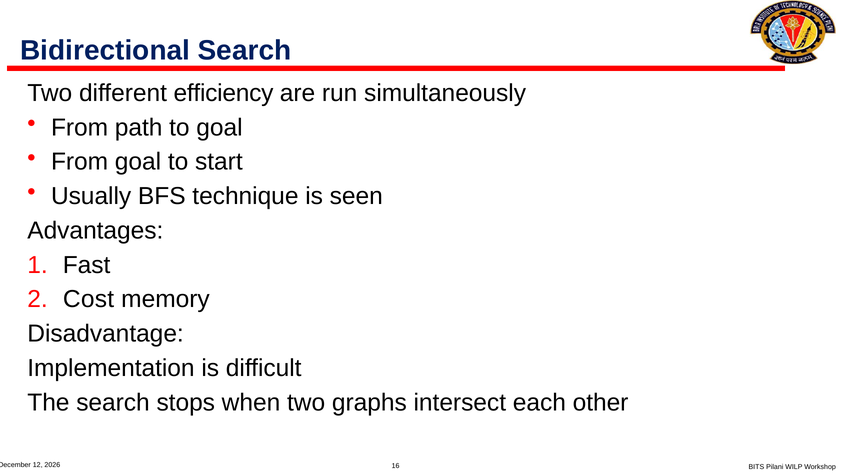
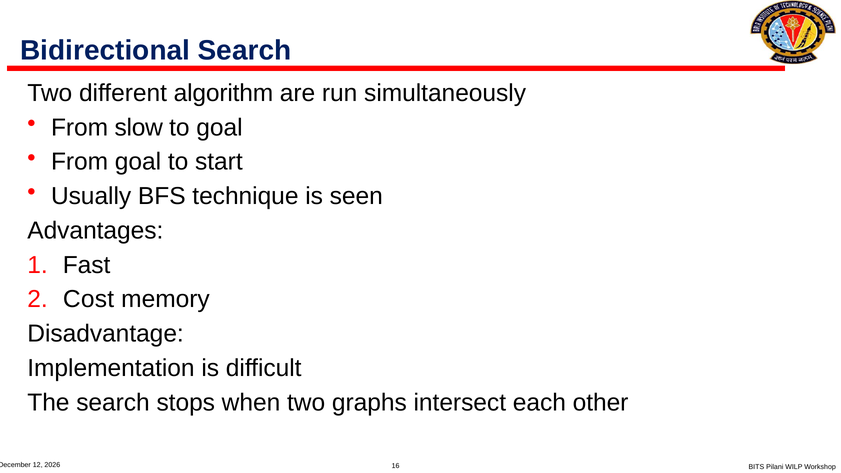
efficiency: efficiency -> algorithm (223, 93)
path: path -> slow (139, 128)
